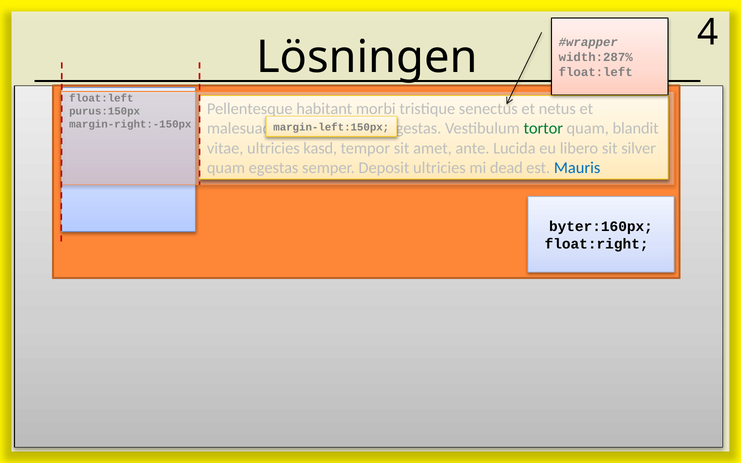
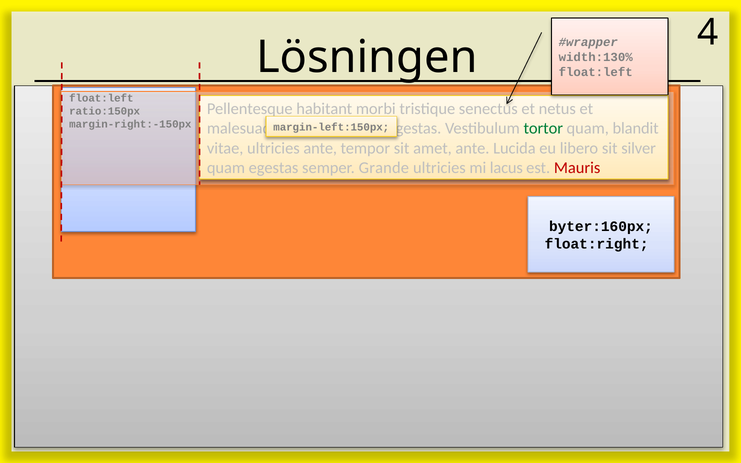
width:287%: width:287% -> width:130% (596, 57)
purus:150px: purus:150px -> ratio:150px (105, 111)
ultricies kasd: kasd -> ante (320, 148)
Deposit: Deposit -> Grande (384, 168)
dead: dead -> lacus (506, 168)
Mauris colour: blue -> red (577, 168)
